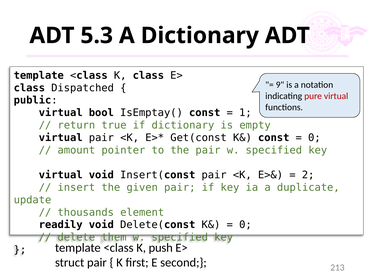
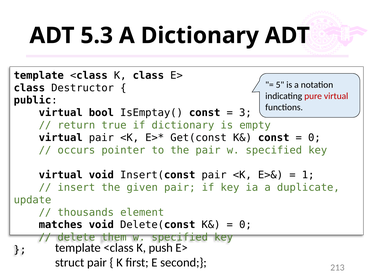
9: 9 -> 5 (280, 85)
Dispatched: Dispatched -> Destructor (83, 88)
1: 1 -> 3 (245, 113)
amount: amount -> occurs (76, 150)
2: 2 -> 1 (308, 175)
readily: readily -> matches (61, 225)
